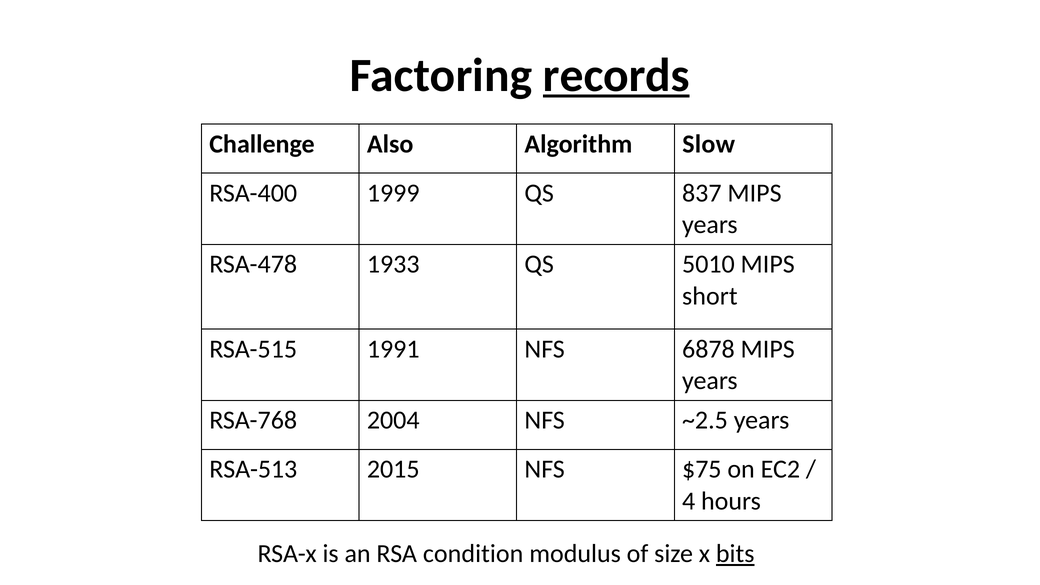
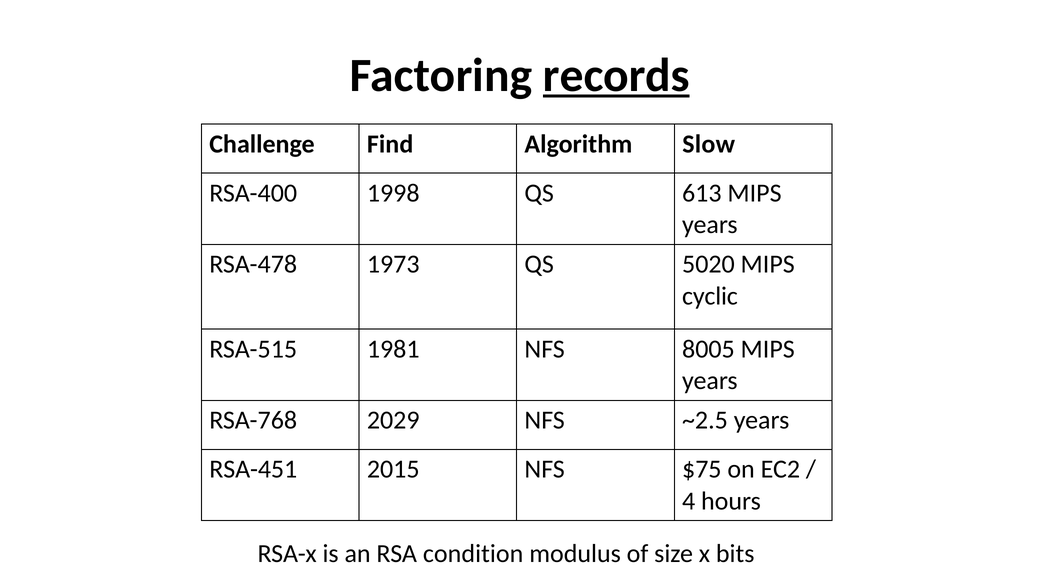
Also: Also -> Find (390, 144)
1999: 1999 -> 1998 (393, 193)
837: 837 -> 613 (702, 193)
1933: 1933 -> 1973 (393, 264)
5010: 5010 -> 5020 (708, 264)
short: short -> cyclic (710, 296)
1991: 1991 -> 1981 (393, 349)
6878: 6878 -> 8005 (708, 349)
2004: 2004 -> 2029 (393, 420)
RSA-513: RSA-513 -> RSA-451 (253, 469)
bits underline: present -> none (735, 554)
